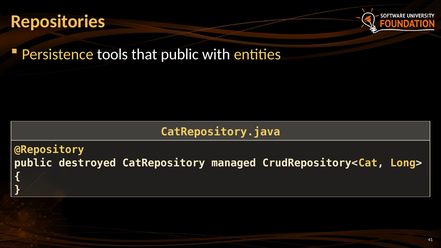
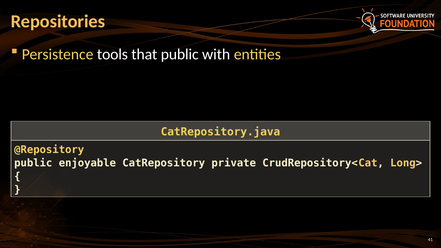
destroyed: destroyed -> enjoyable (87, 163)
managed: managed -> private (234, 163)
